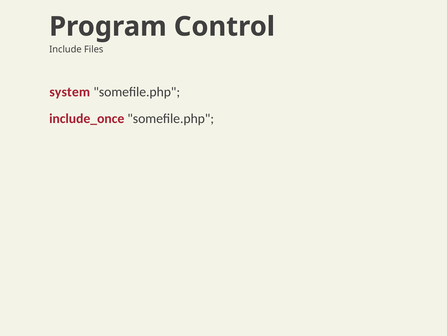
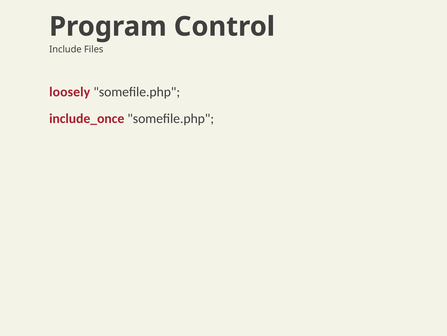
system: system -> loosely (70, 92)
